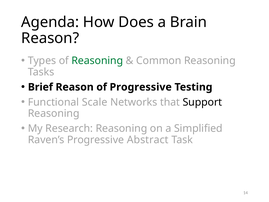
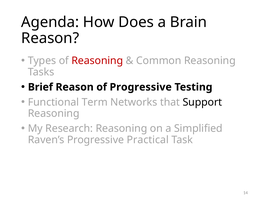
Reasoning colour: green -> red (97, 61)
Scale: Scale -> Term (95, 102)
Abstract: Abstract -> Practical (148, 140)
